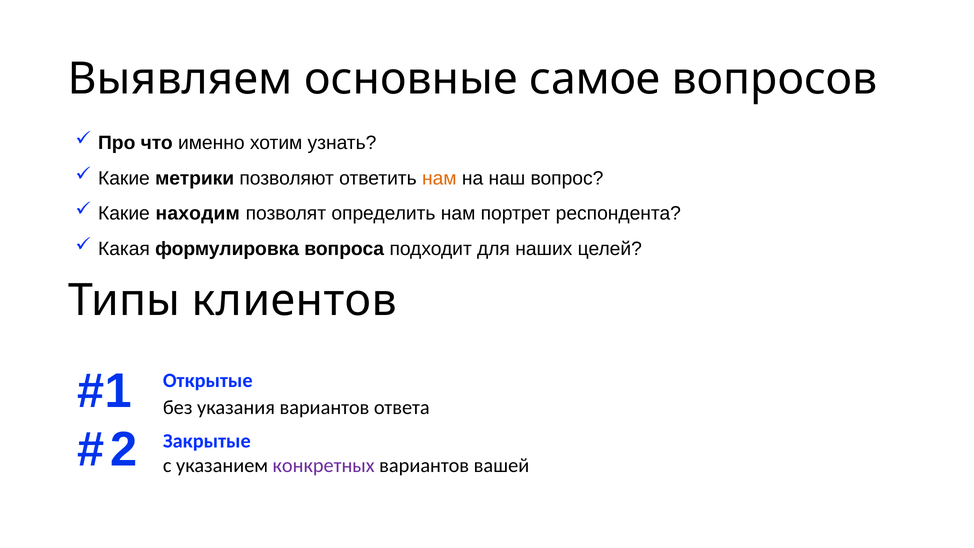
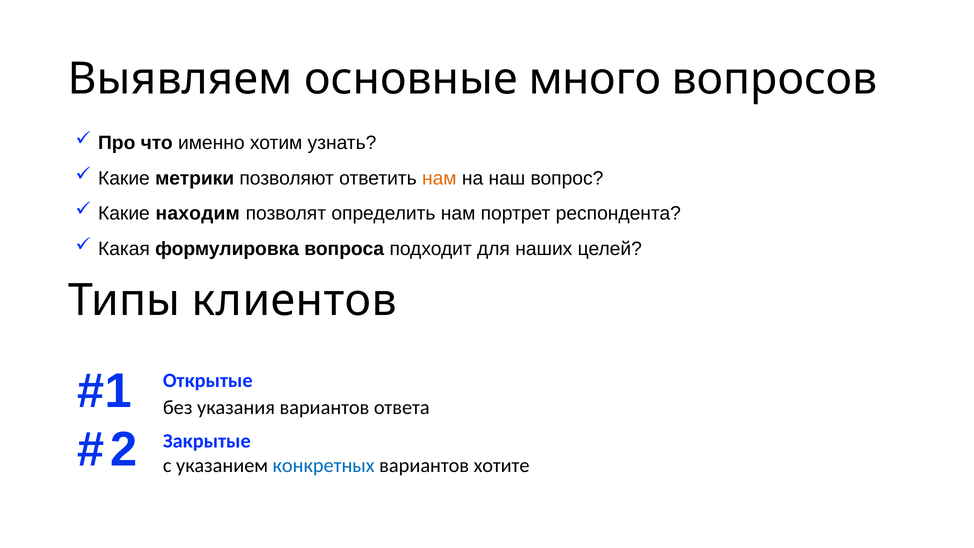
самое: самое -> много (595, 79)
конкретных colour: purple -> blue (324, 465)
вашей: вашей -> хотите (502, 465)
